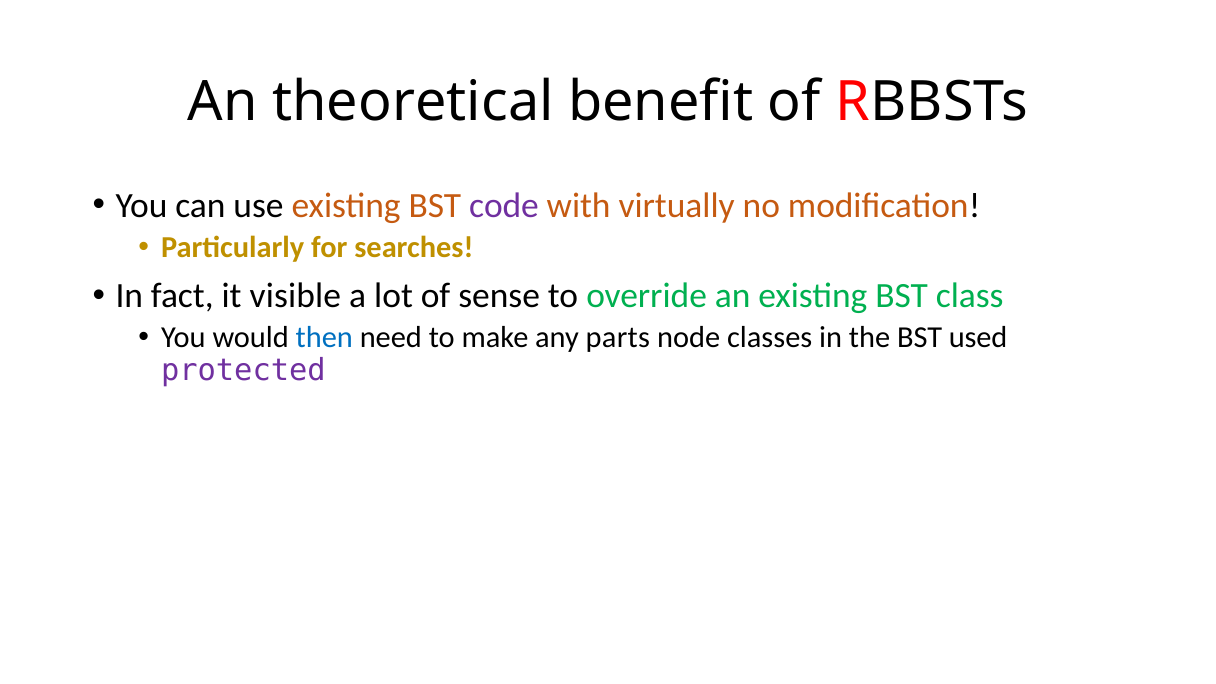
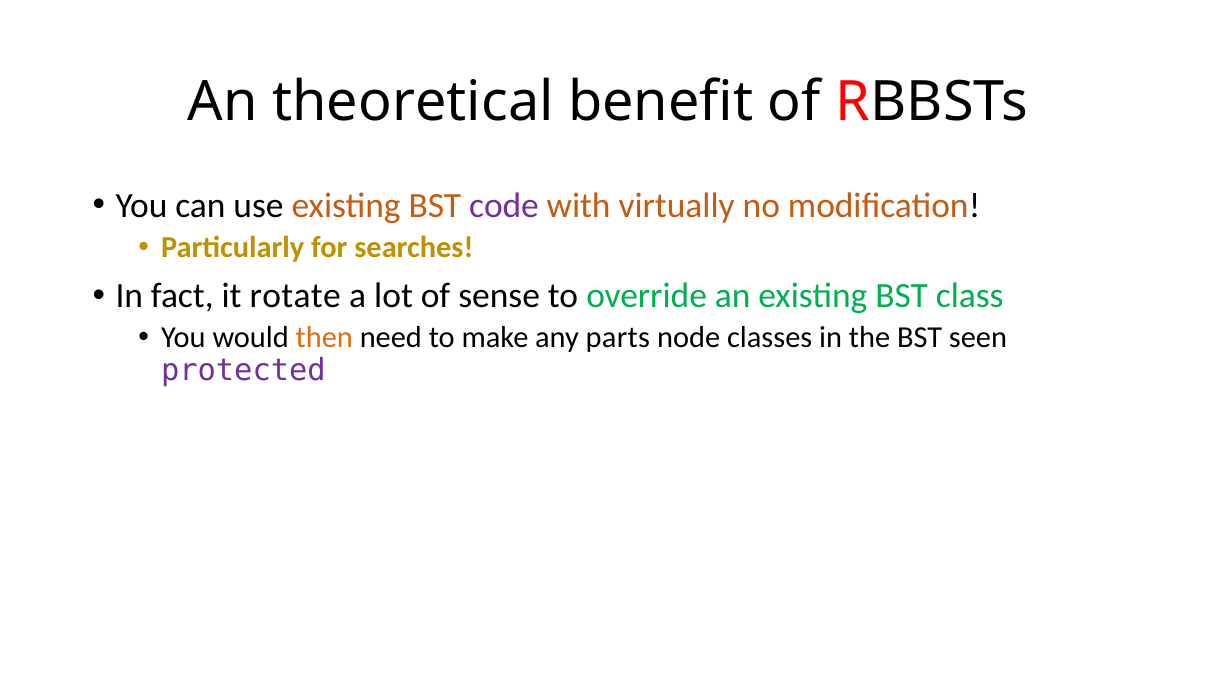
visible: visible -> rotate (295, 296)
then colour: blue -> orange (324, 338)
used: used -> seen (978, 338)
